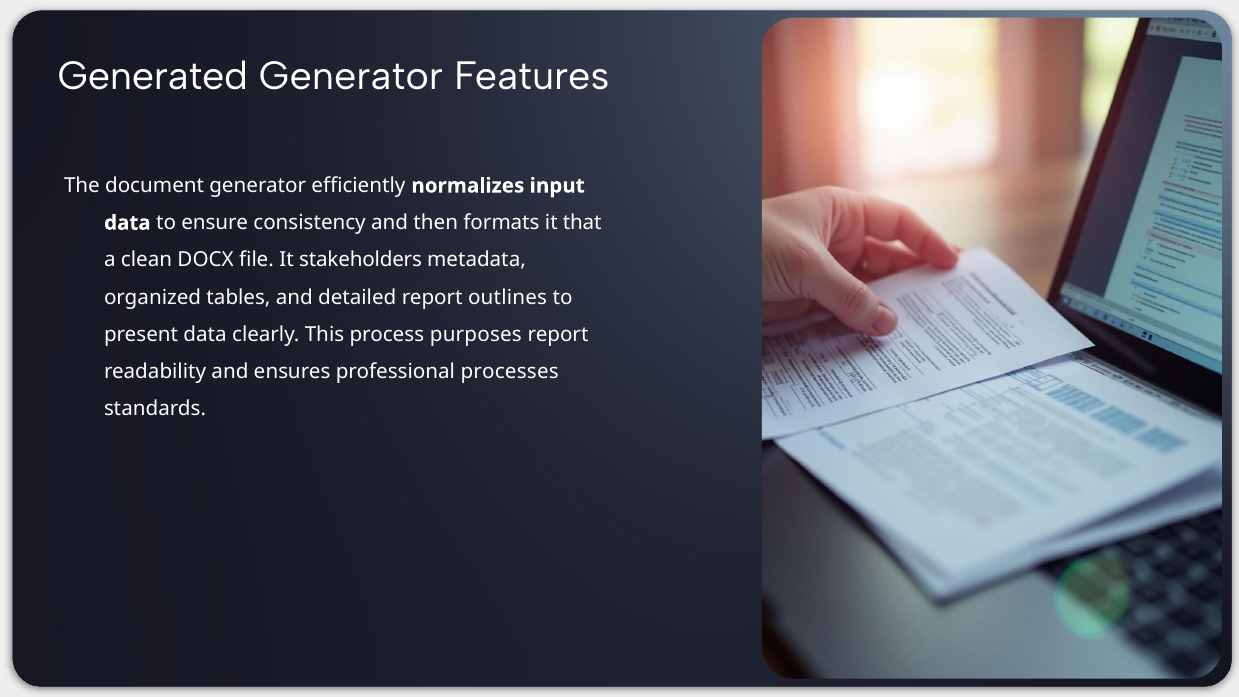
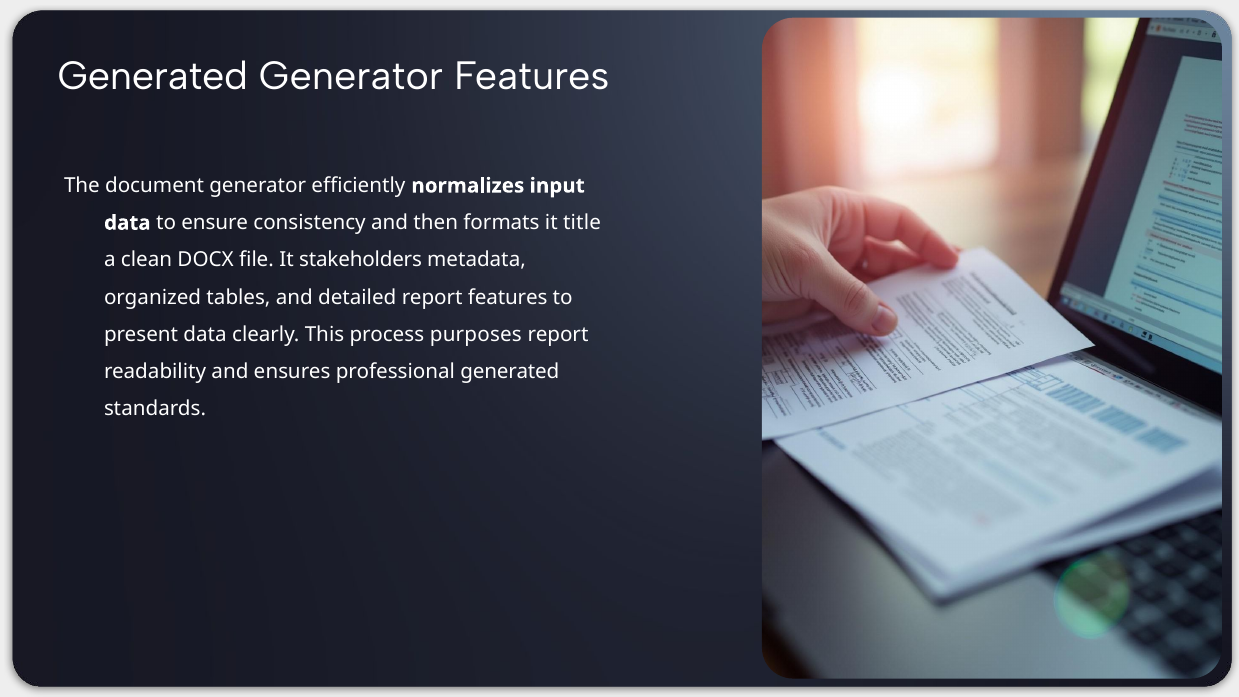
that: that -> title (582, 223)
report outlines: outlines -> features (508, 297)
professional processes: processes -> generated (510, 372)
